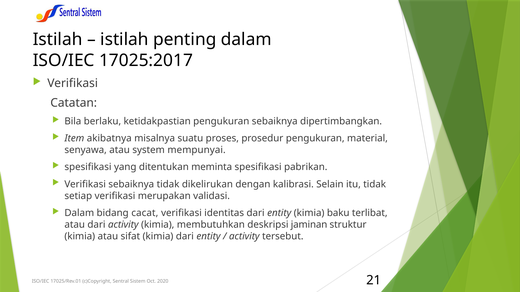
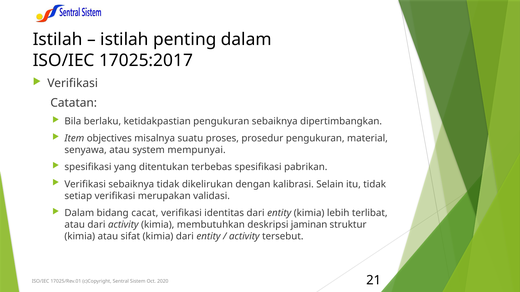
akibatnya: akibatnya -> objectives (109, 139)
meminta: meminta -> terbebas (212, 167)
baku: baku -> lebih (338, 213)
